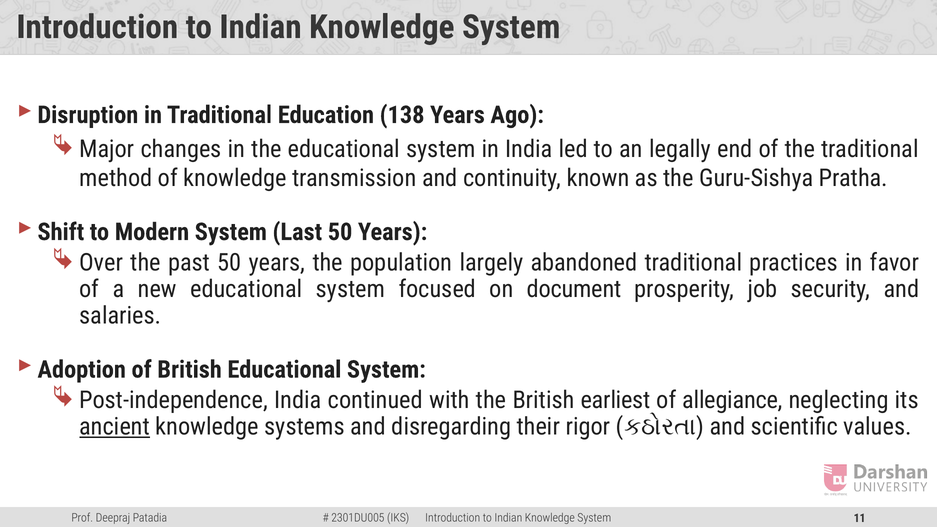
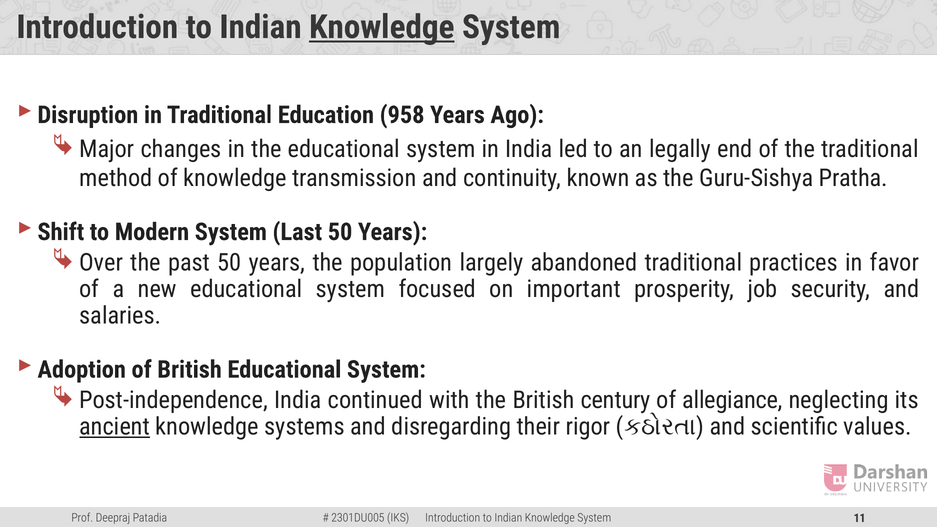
Knowledge underline: none -> present (382, 27)
138: 138 -> 958 (402, 115)
document: document -> important (574, 289)
earliest: earliest -> century (616, 400)
